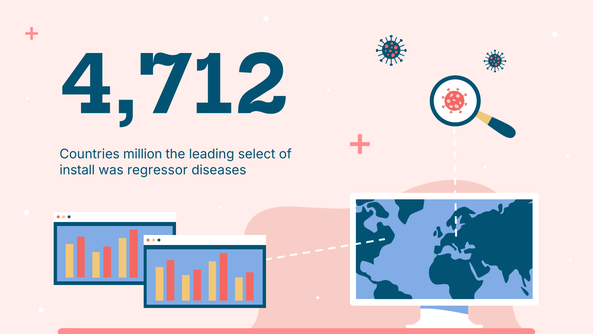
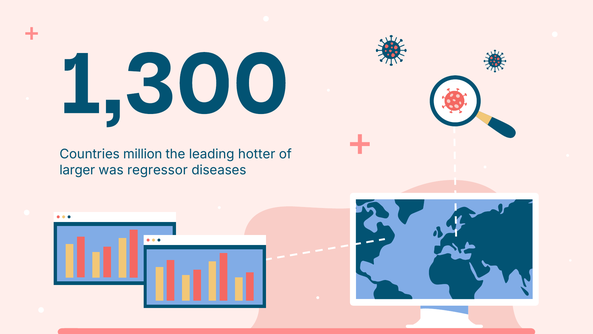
4,712: 4,712 -> 1,300 (174, 87)
select: select -> hotter (257, 154)
install: install -> larger (77, 170)
